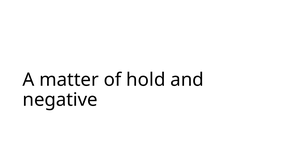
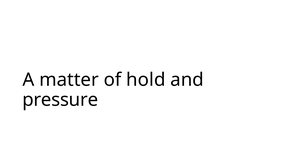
negative: negative -> pressure (60, 100)
